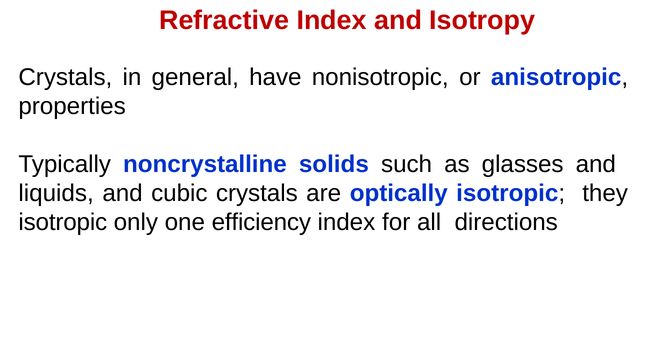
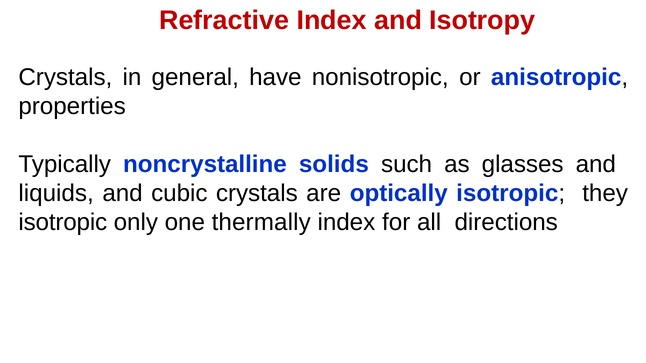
efficiency: efficiency -> thermally (261, 223)
